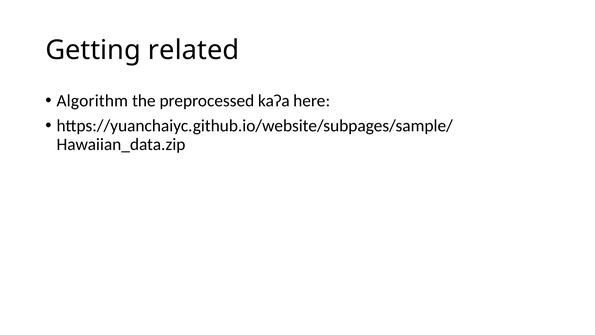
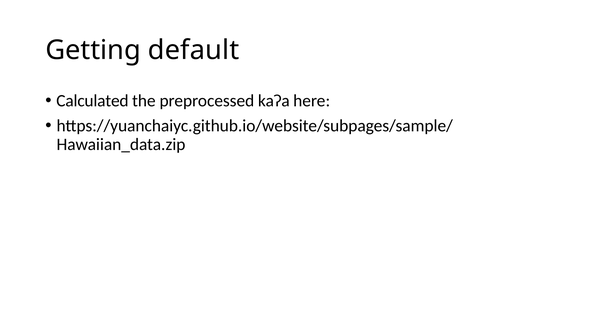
related: related -> default (194, 50)
Algorithm: Algorithm -> Calculated (92, 101)
